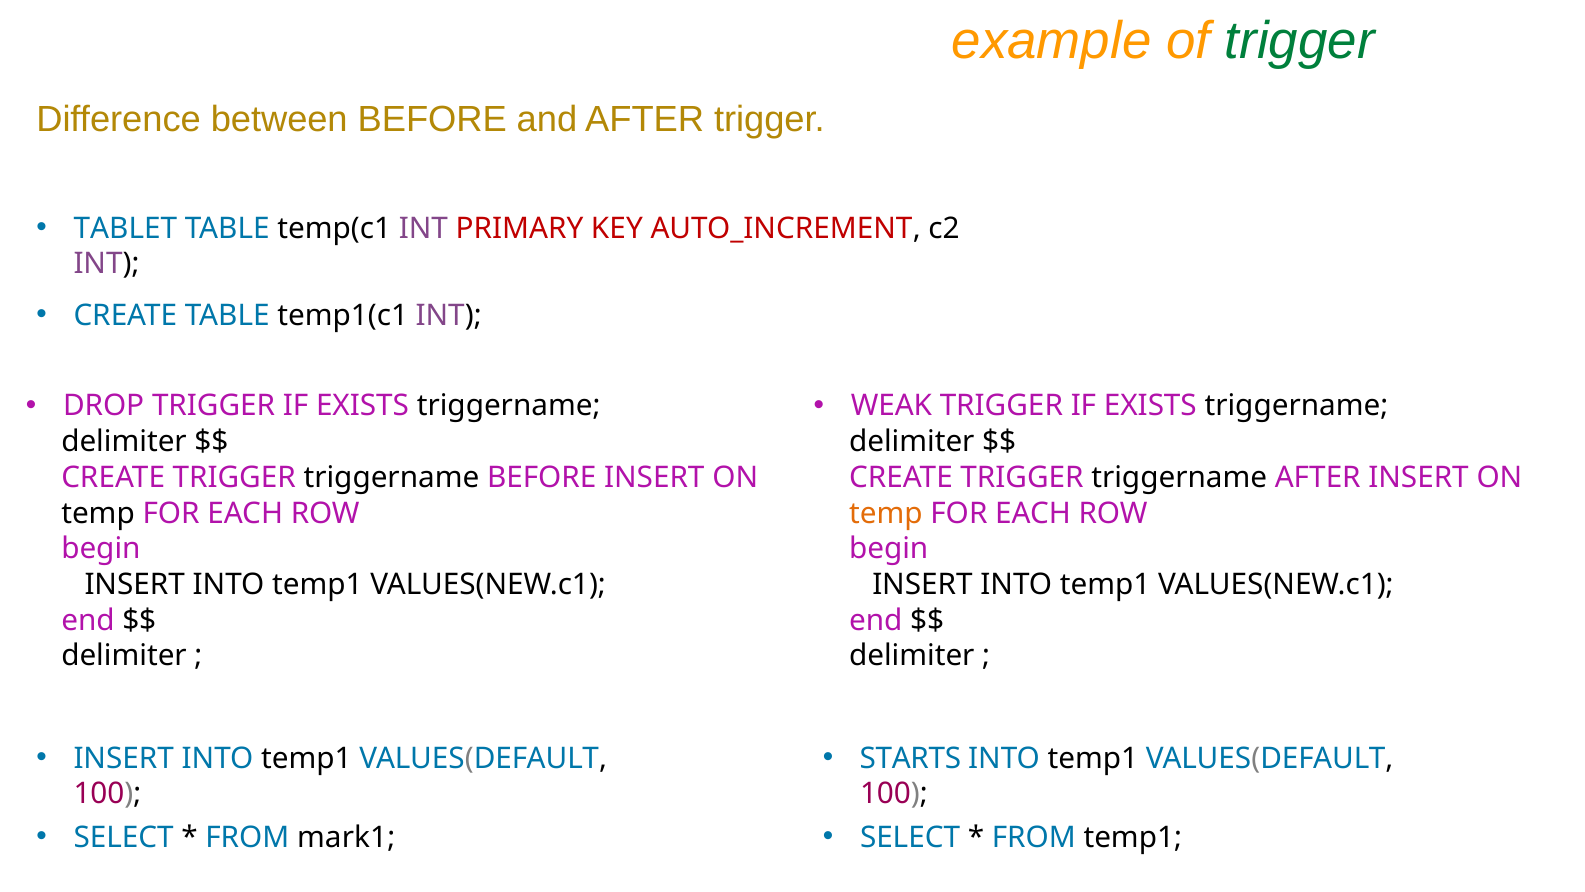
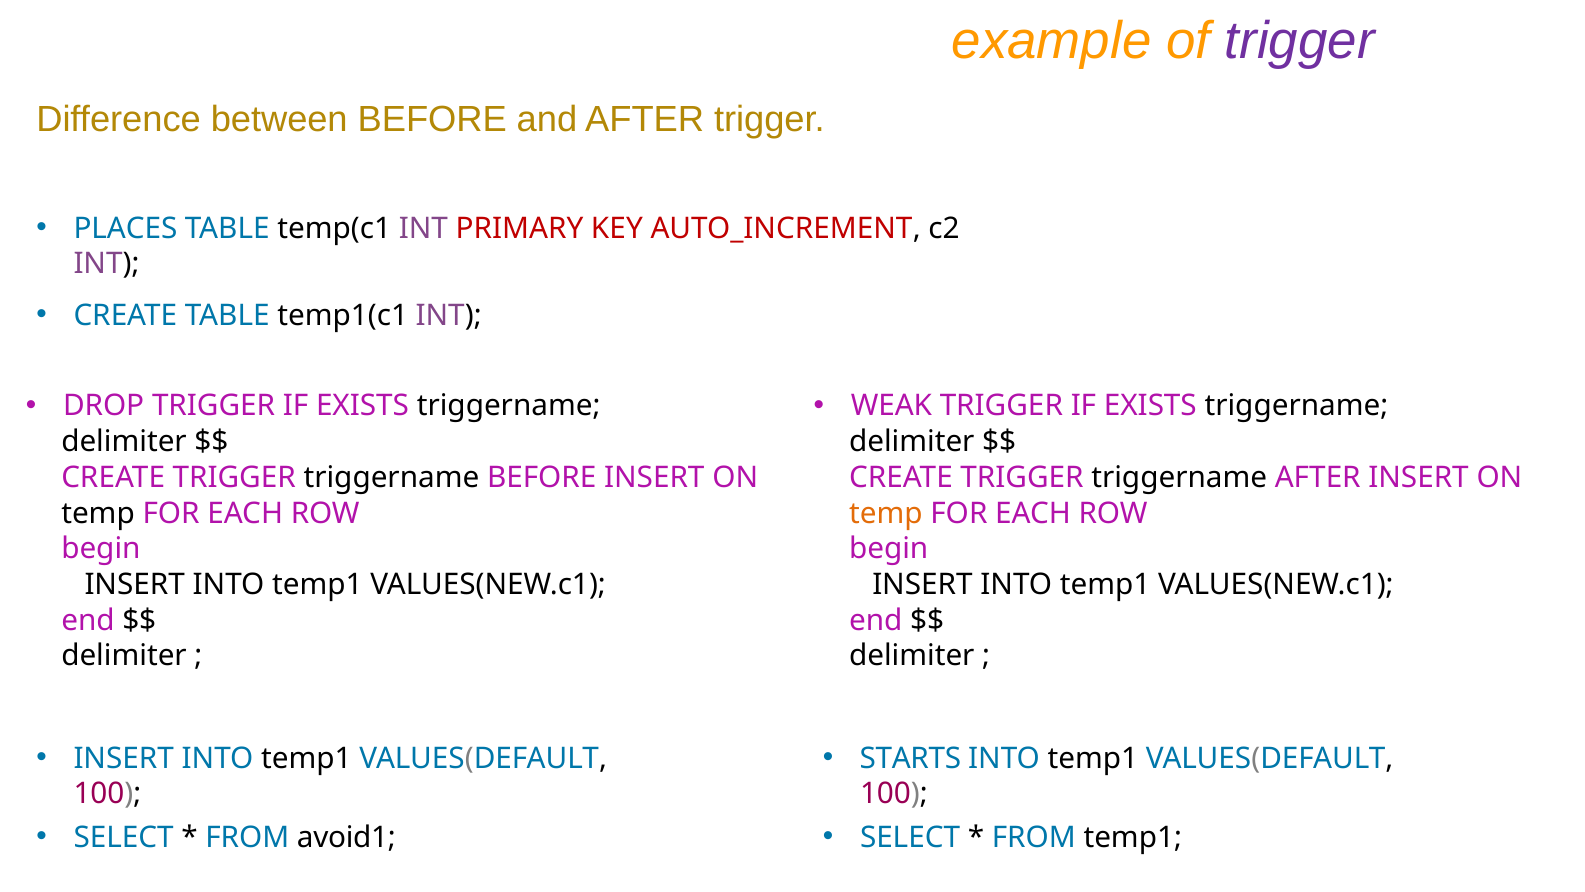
trigger colour: green -> purple (1300, 41)
TABLET: TABLET -> PLACES (125, 228)
mark1: mark1 -> avoid1 (346, 837)
